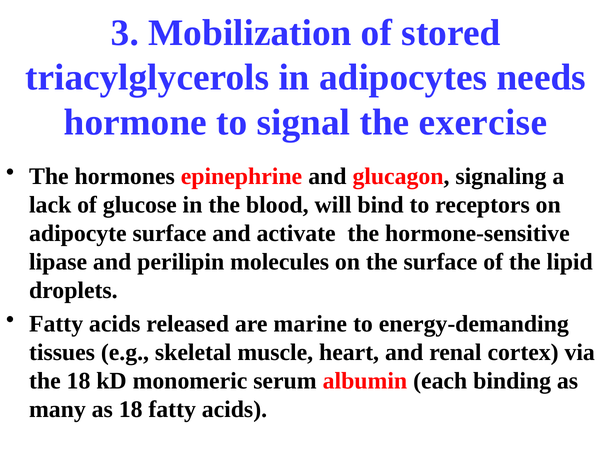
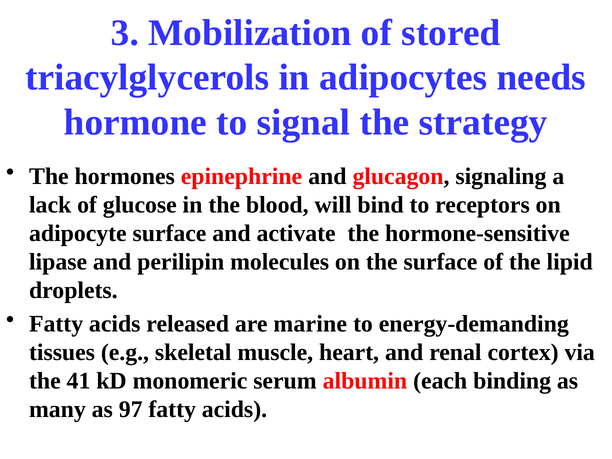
exercise: exercise -> strategy (483, 122)
the 18: 18 -> 41 (79, 381)
as 18: 18 -> 97 (131, 410)
